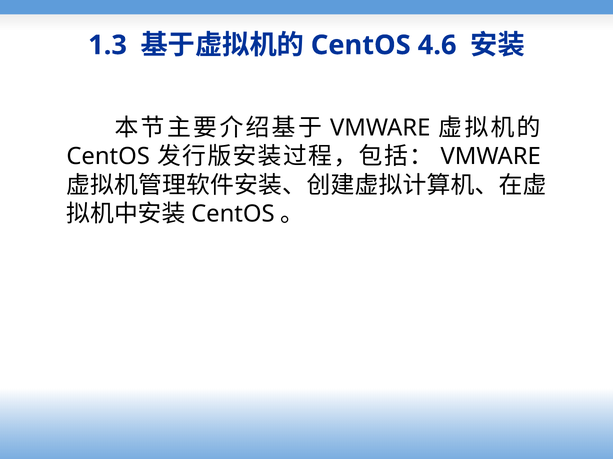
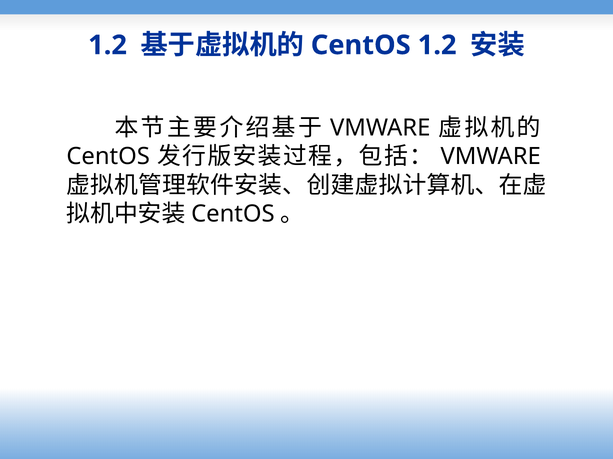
1.3: 1.3 -> 1.2 (108, 45)
4.6: 4.6 -> 1.2 (437, 45)
